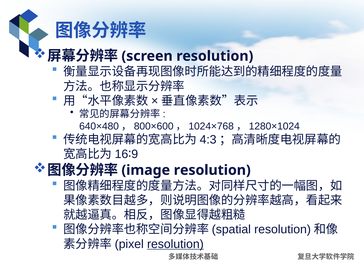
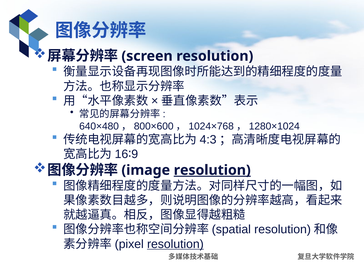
resolution underline: none -> present (212, 170)
